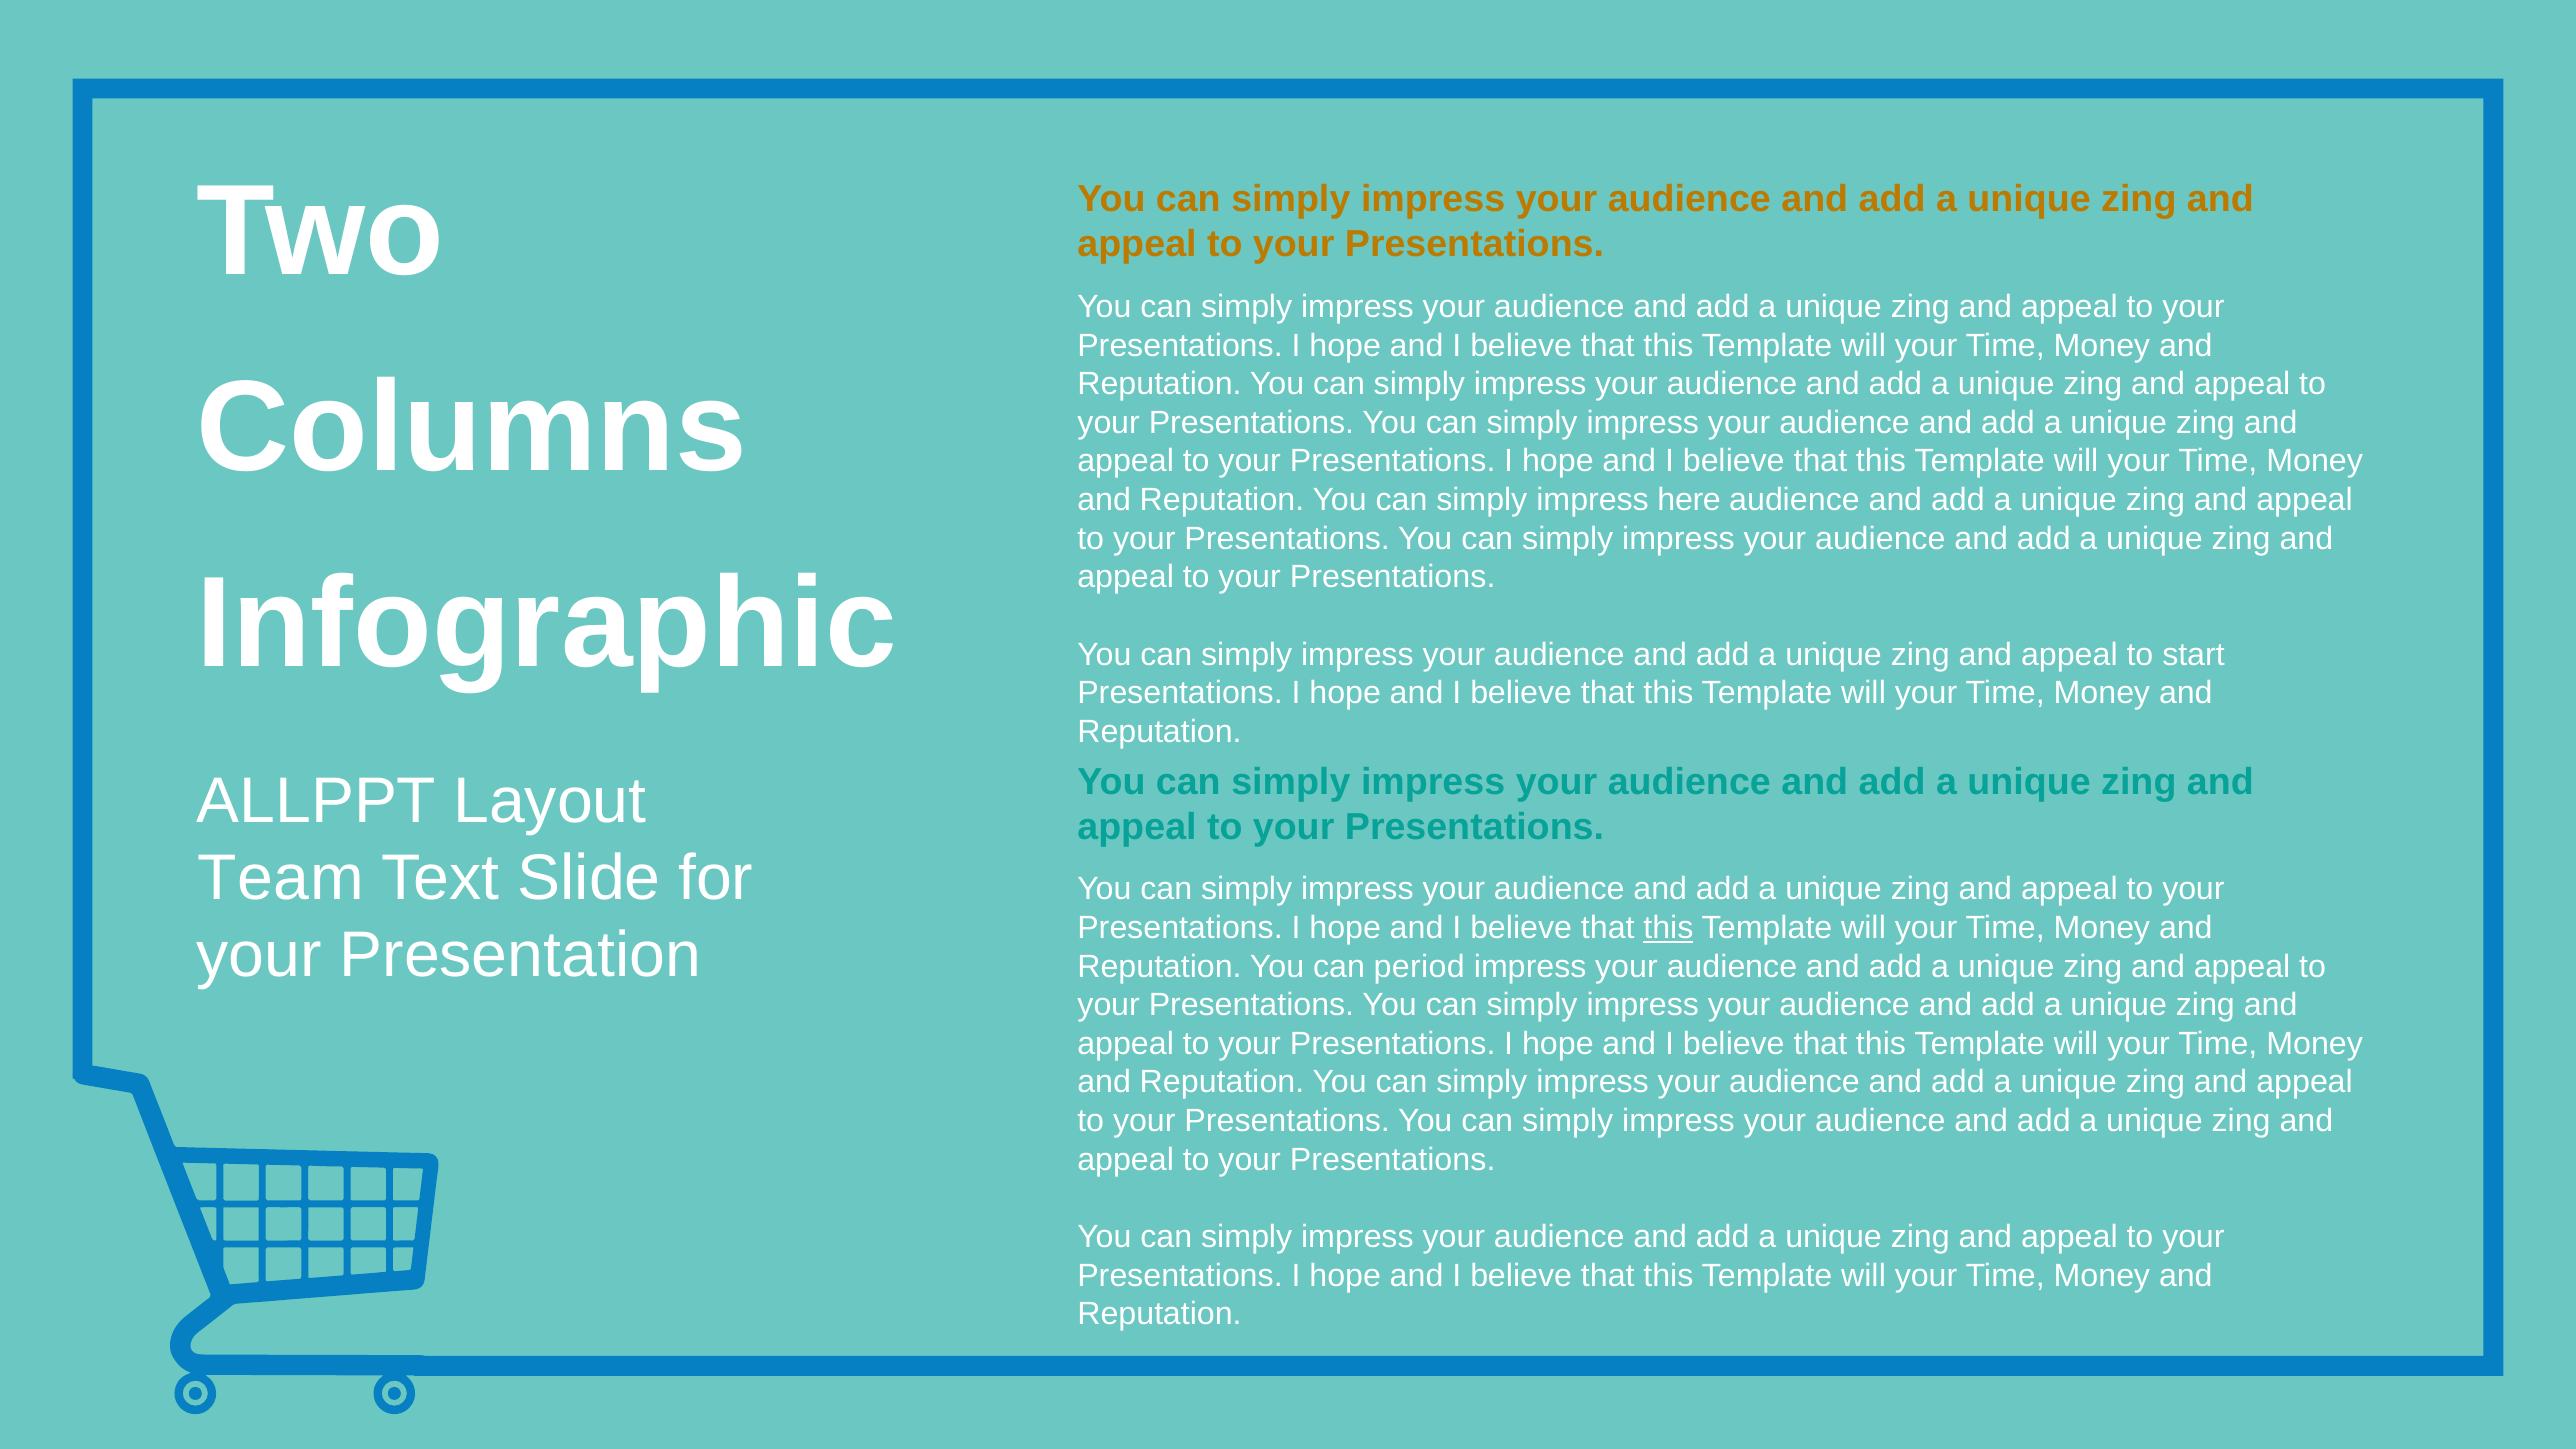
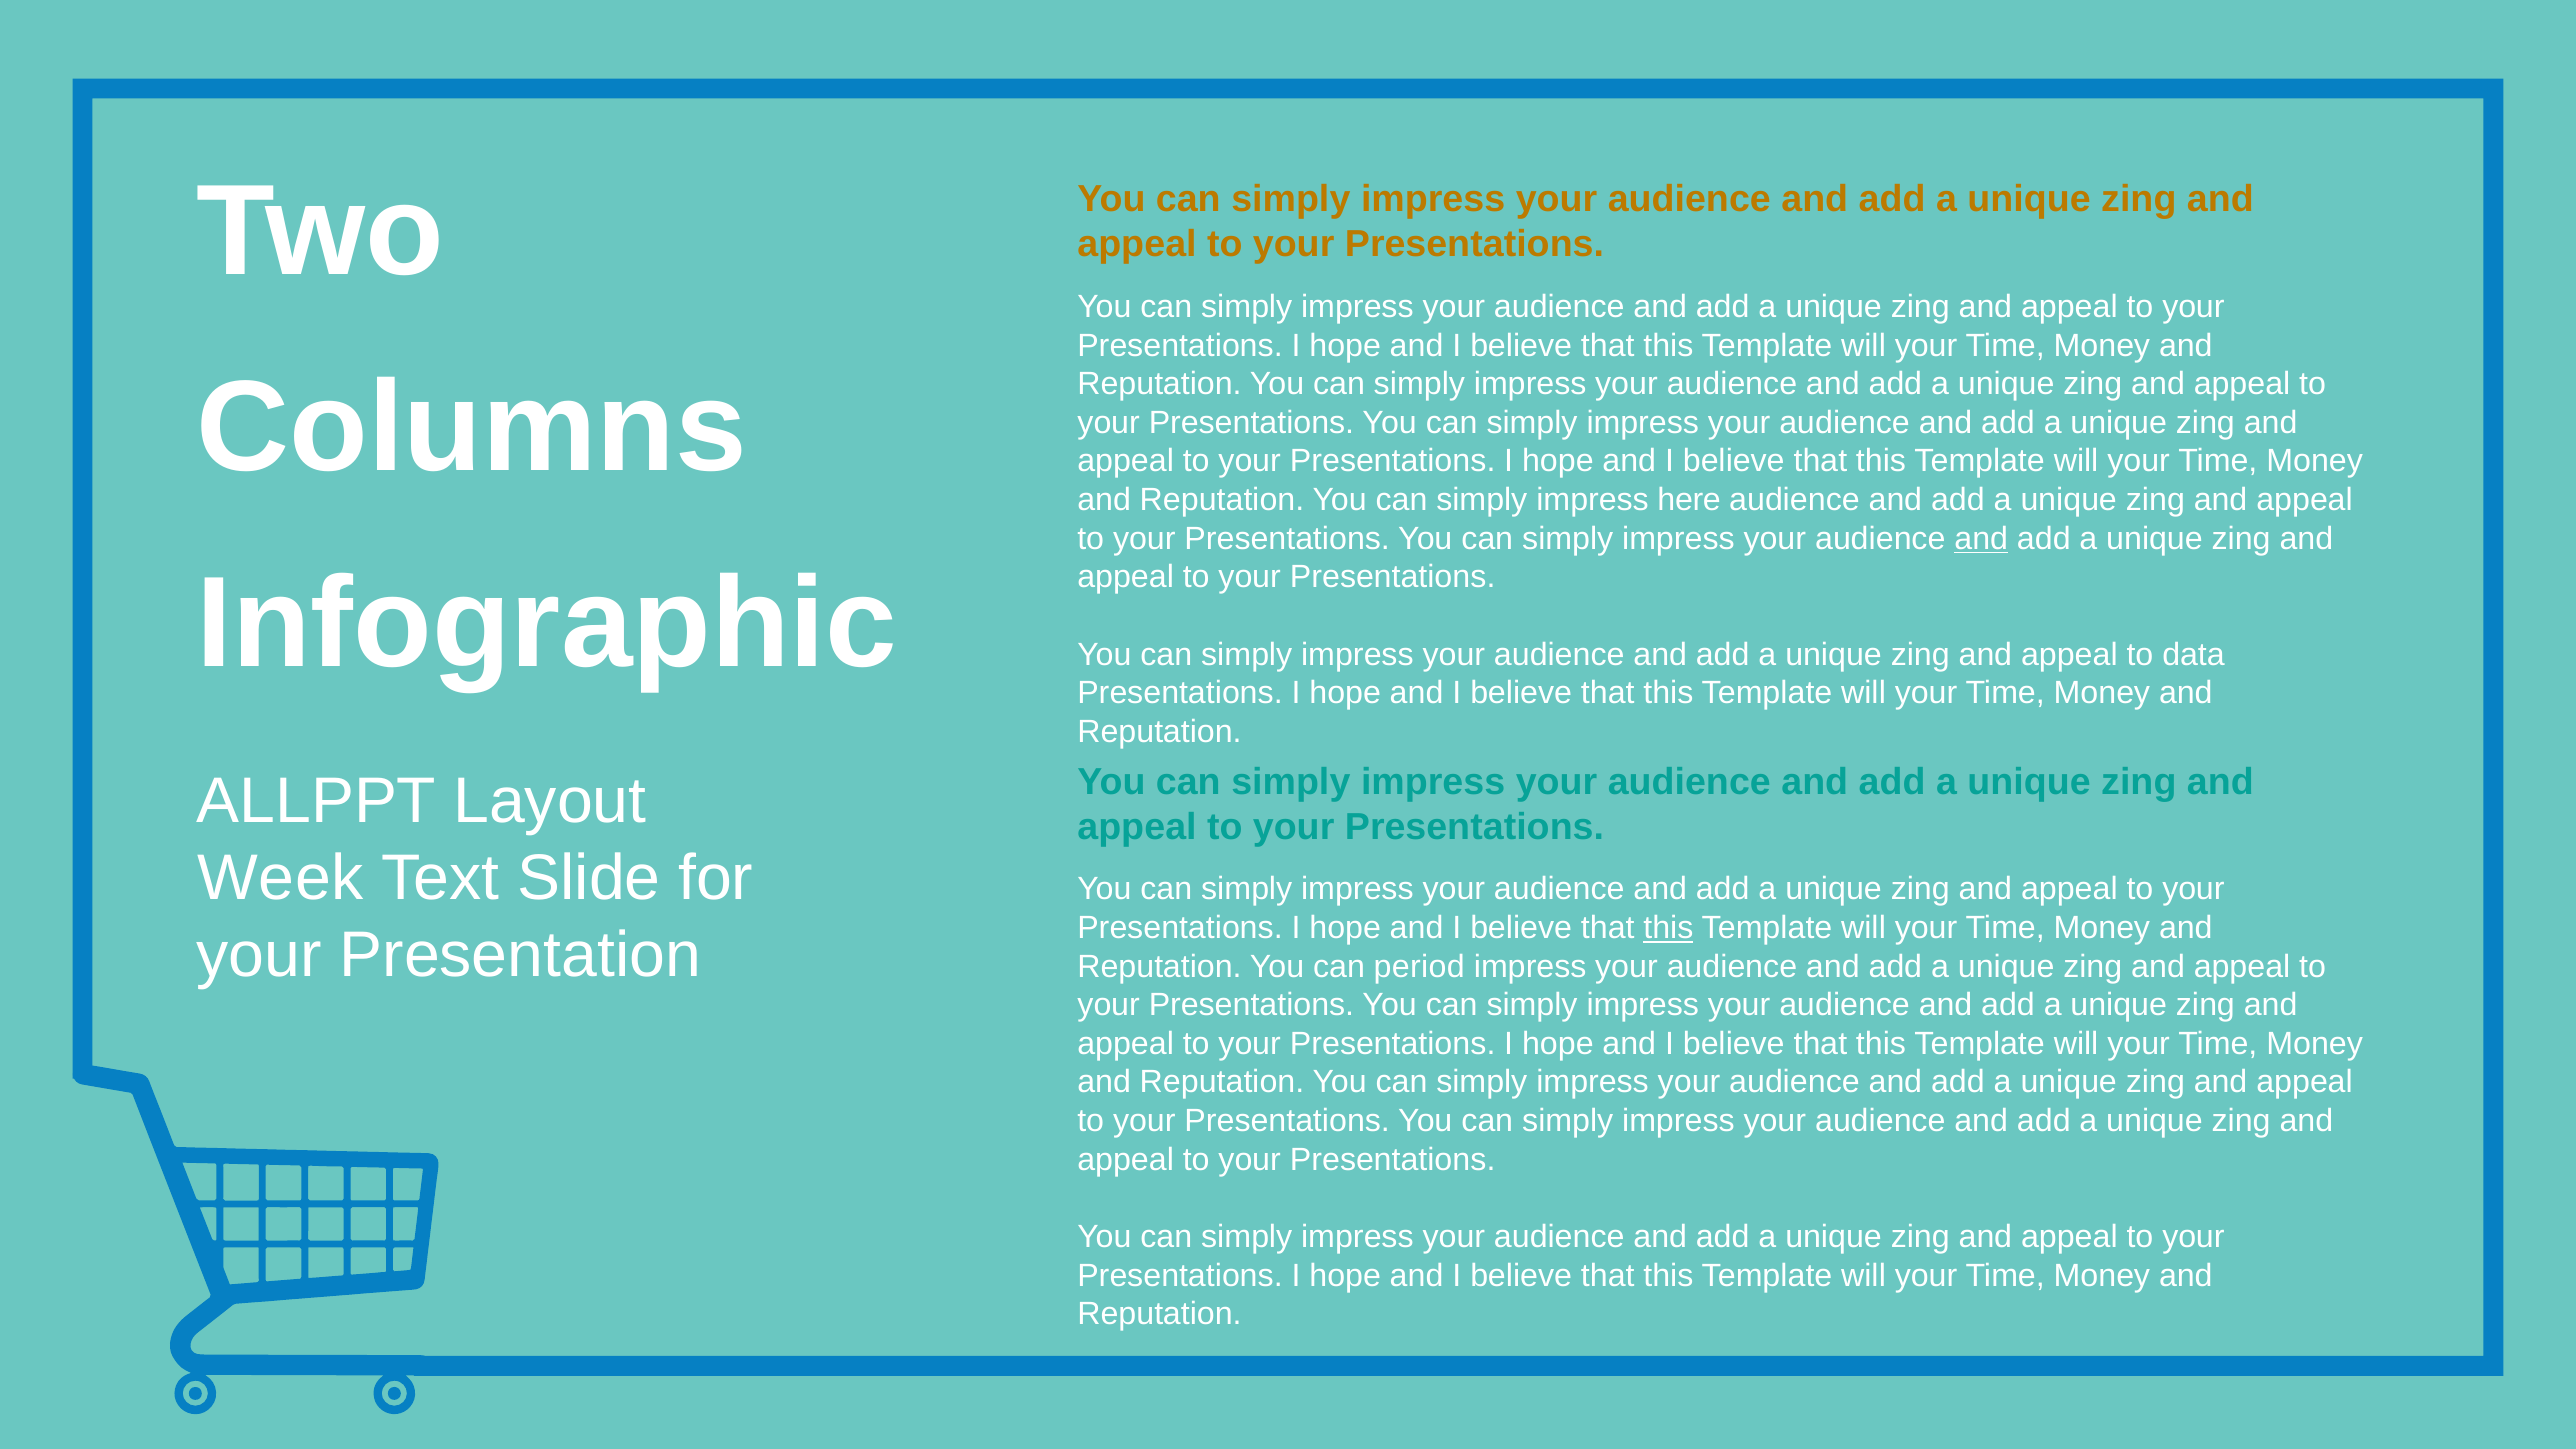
and underline: none -> present (1981, 539)
start: start -> data (2193, 655)
Team: Team -> Week (280, 878)
